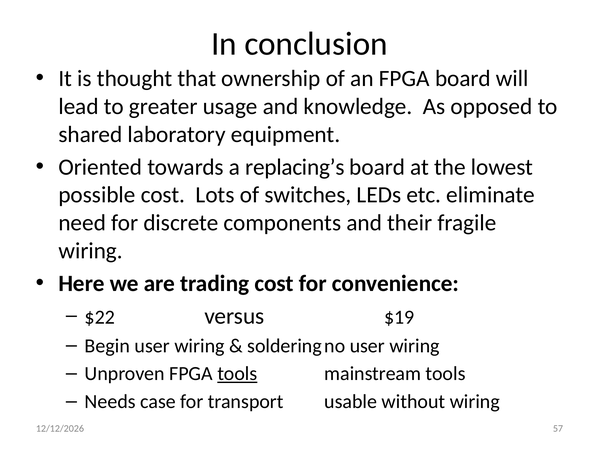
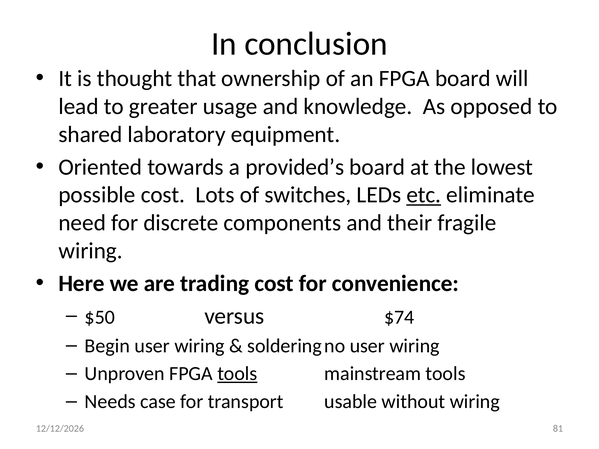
replacing’s: replacing’s -> provided’s (295, 167)
etc underline: none -> present (424, 195)
$22: $22 -> $50 (100, 317)
$19: $19 -> $74 (399, 317)
57: 57 -> 81 (558, 429)
